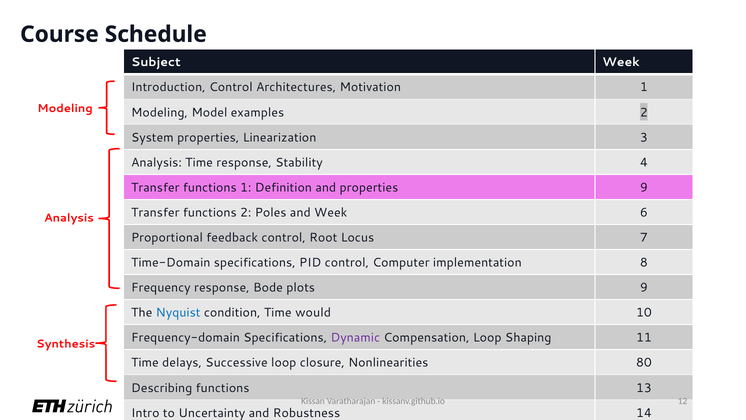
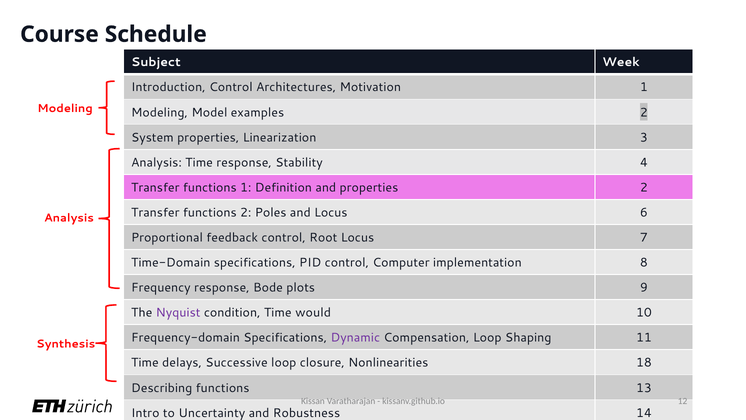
properties 9: 9 -> 2 (644, 187)
and Week: Week -> Locus (331, 212)
Nyquist colour: blue -> purple (178, 313)
80: 80 -> 18 (644, 363)
